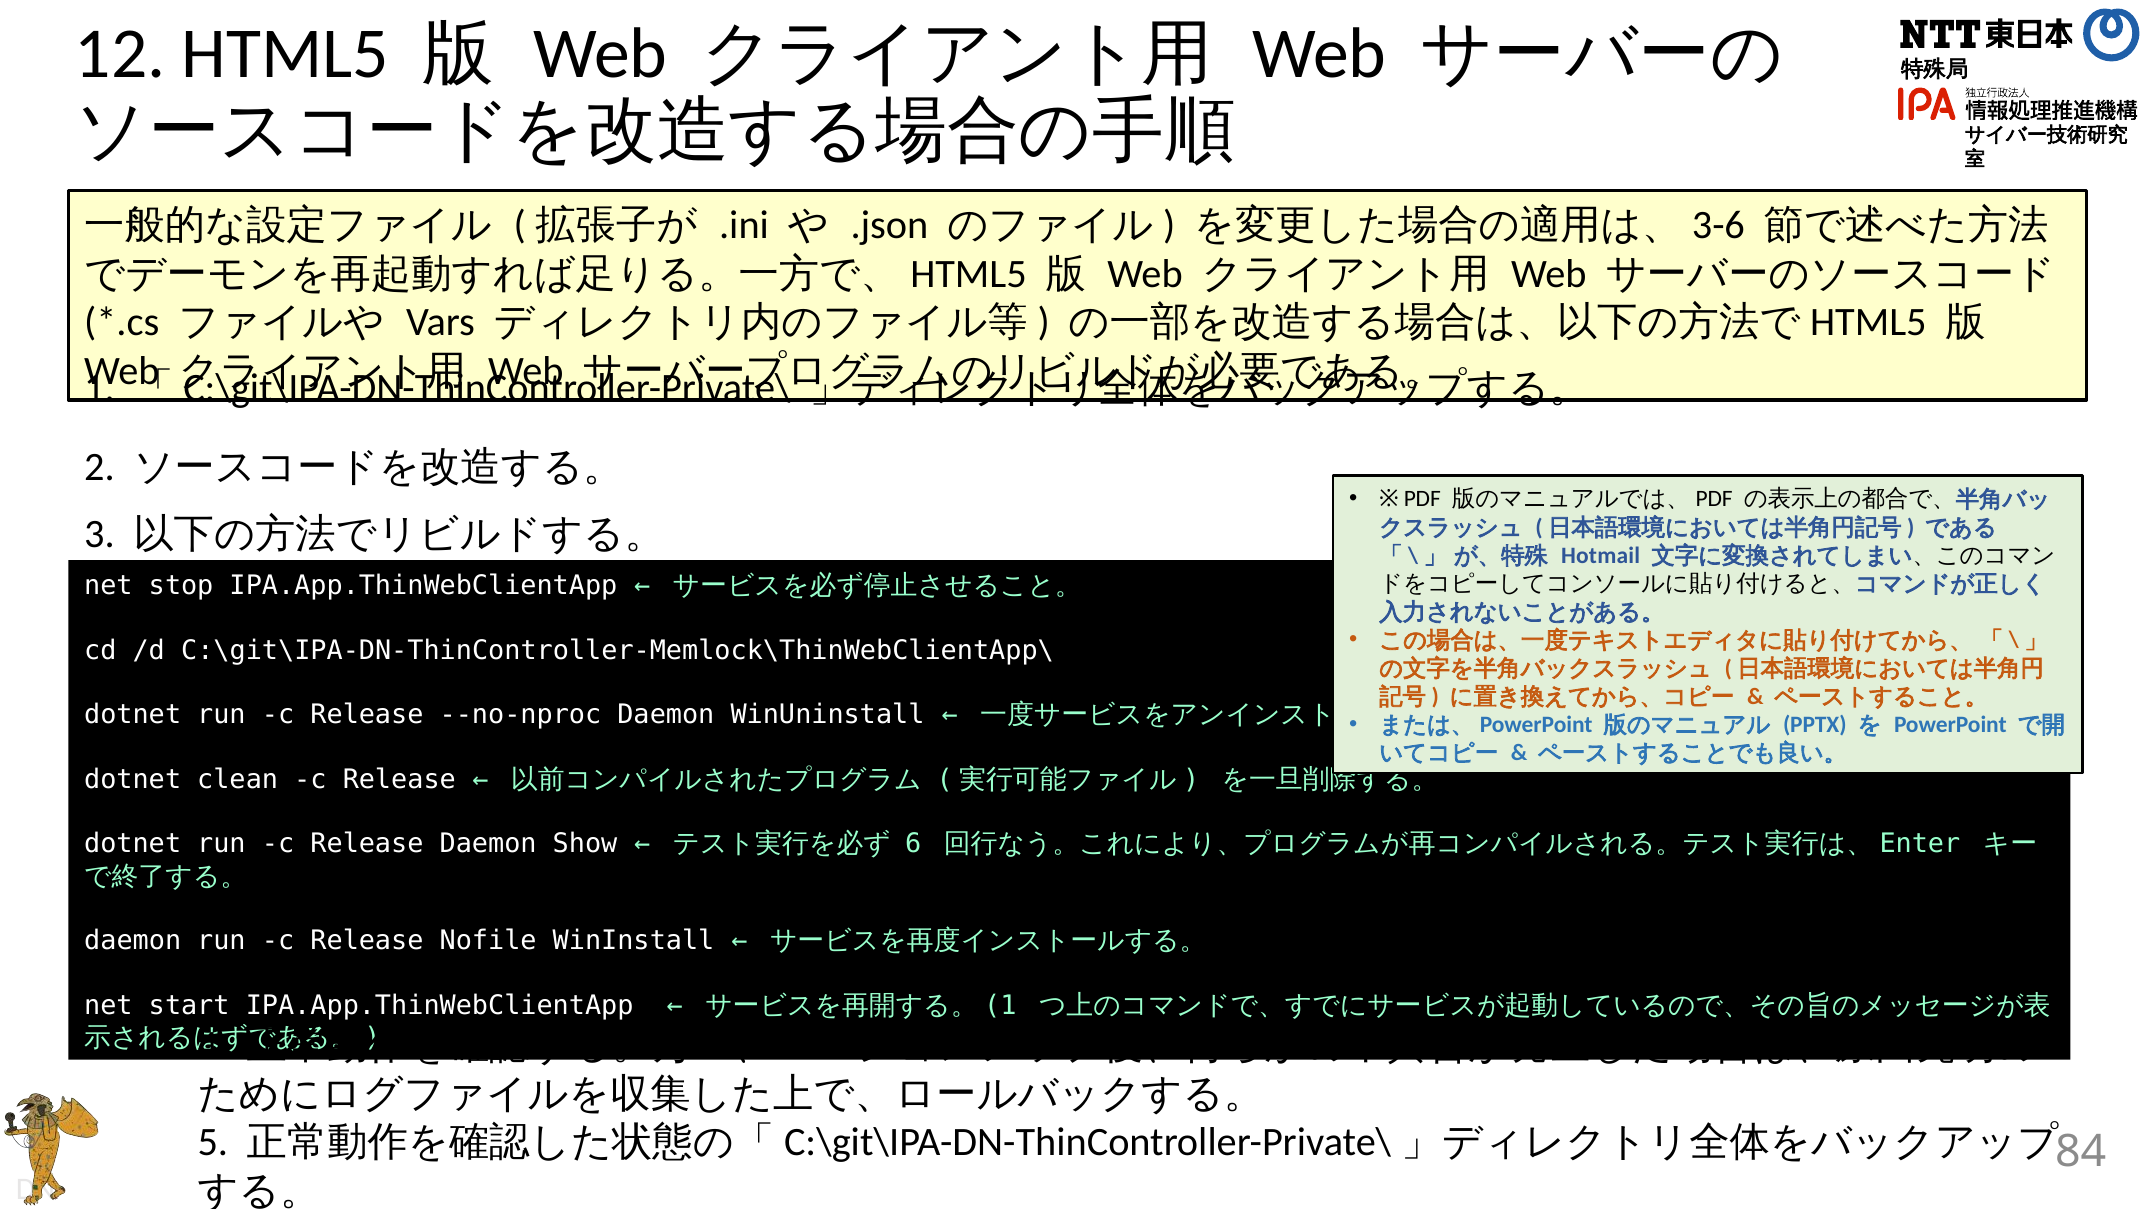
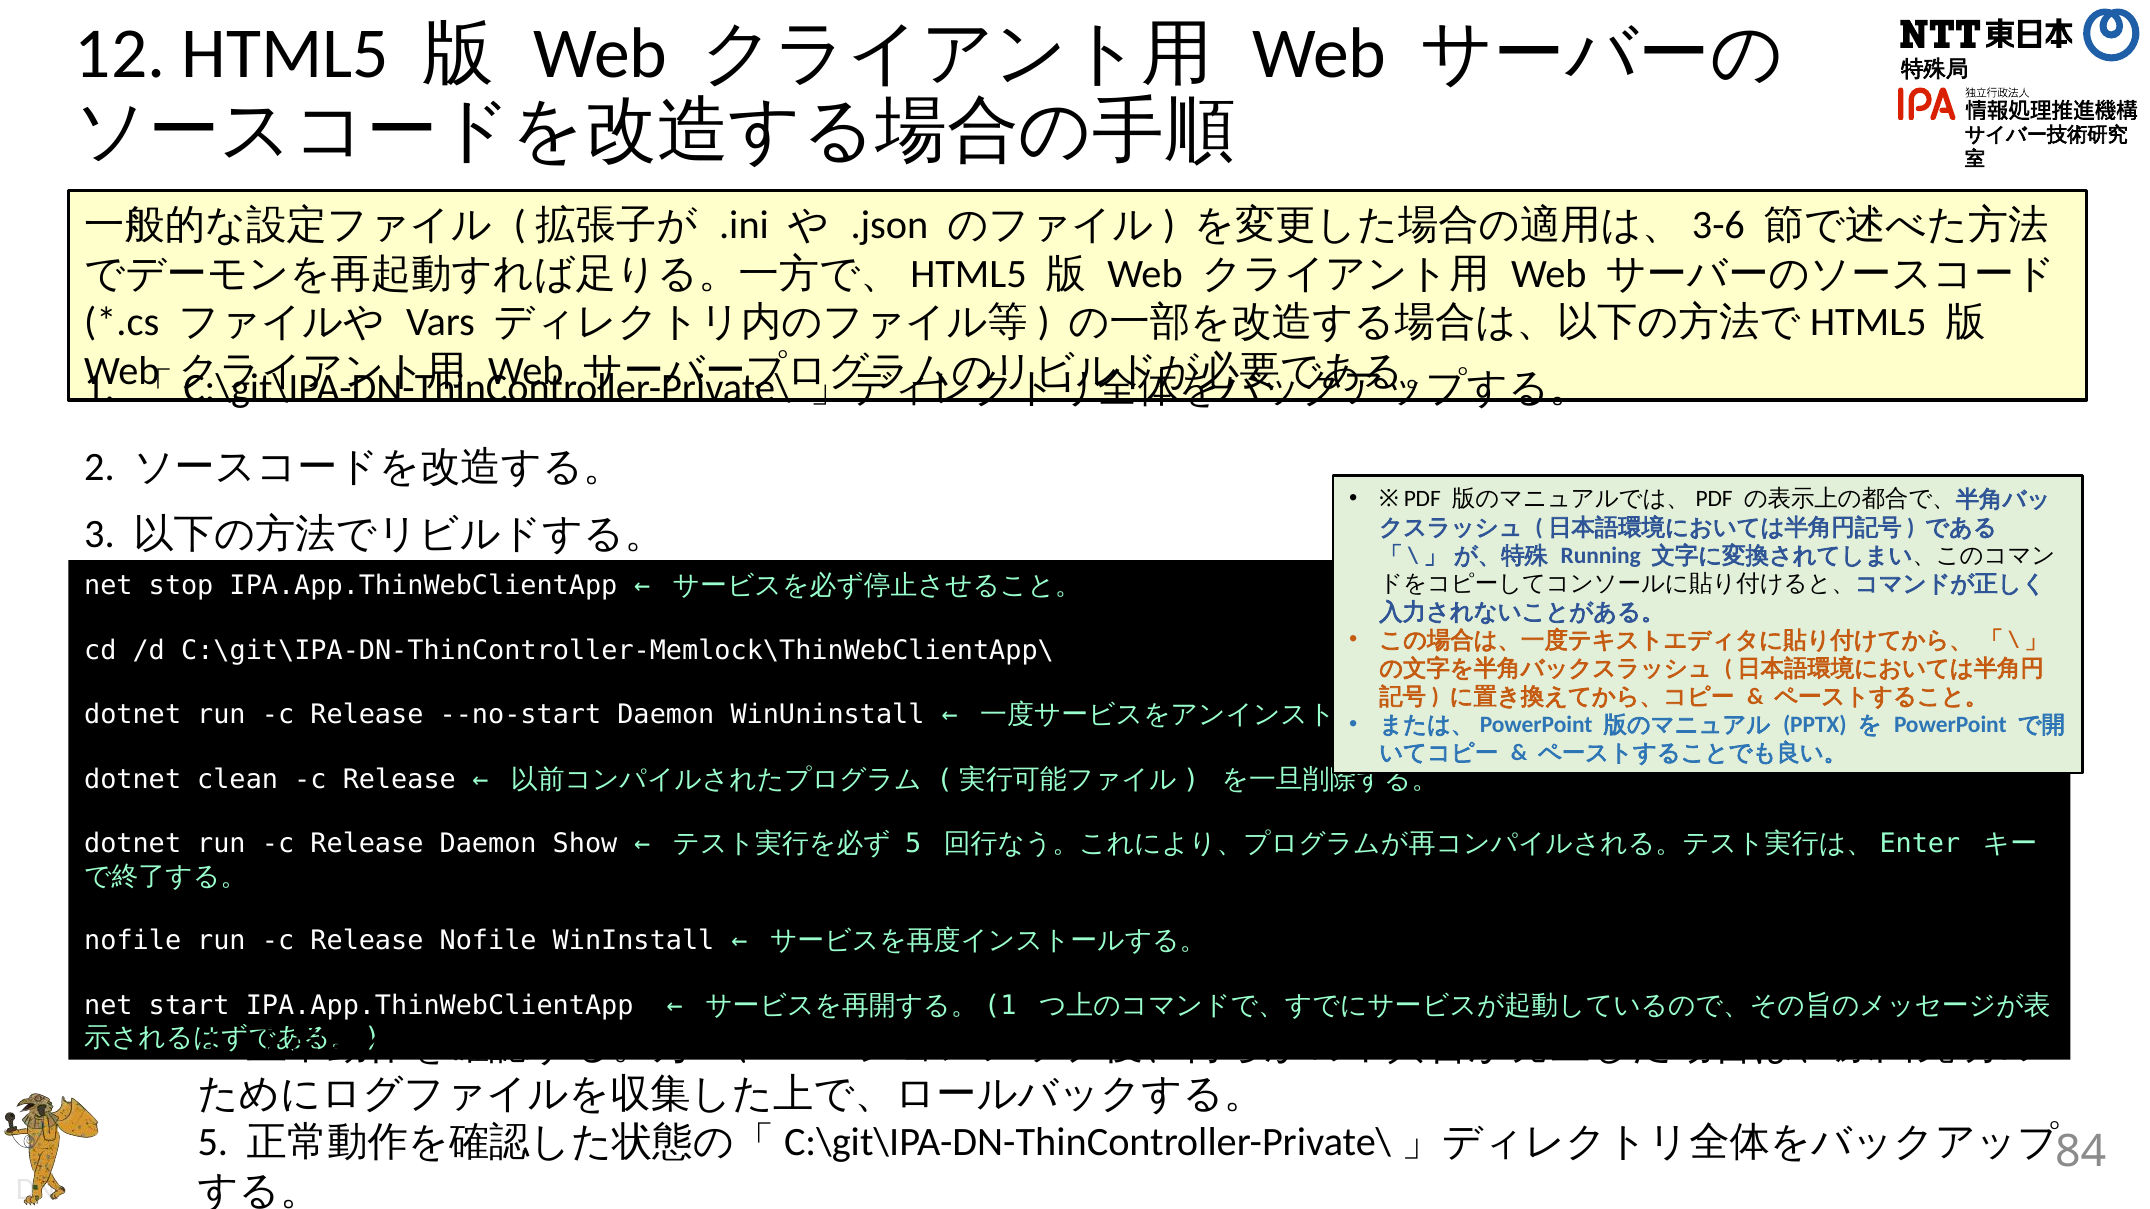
Hotmail: Hotmail -> Running (1601, 556)
--no-nproc: --no-nproc -> --no-start (520, 715)
6: 6 -> 5 (913, 844)
daemon: daemon -> nofile (133, 941)
